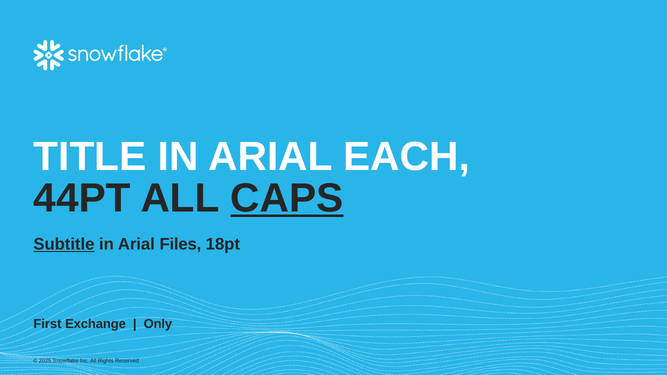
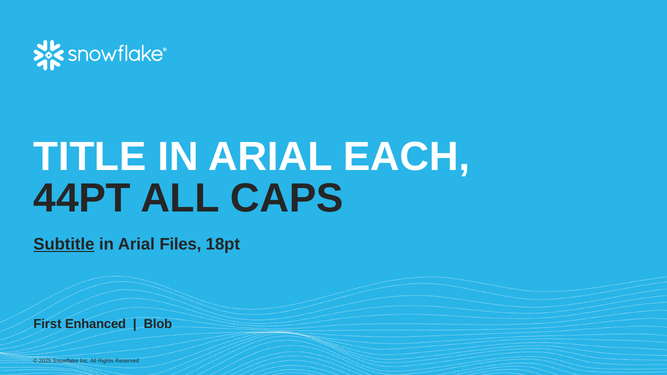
CAPS underline: present -> none (287, 198)
Exchange: Exchange -> Enhanced (96, 324)
Only: Only -> Blob (158, 324)
